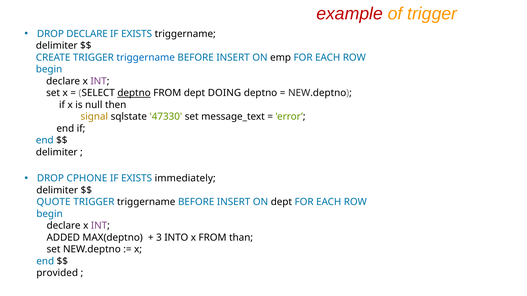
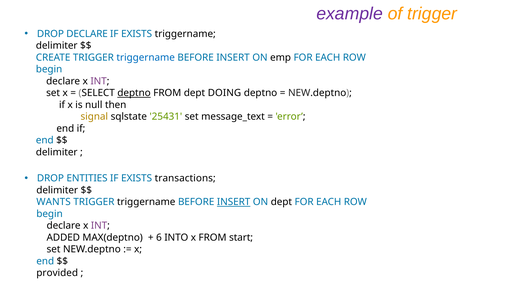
example colour: red -> purple (350, 14)
47330: 47330 -> 25431 (166, 117)
CPHONE: CPHONE -> ENTITIES (87, 179)
immediately: immediately -> transactions (185, 179)
QUOTE: QUOTE -> WANTS (54, 202)
INSERT underline: none -> present (234, 202)
3: 3 -> 6 (159, 238)
than: than -> start (241, 238)
